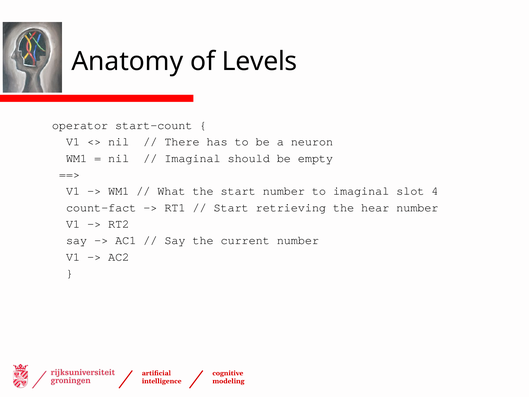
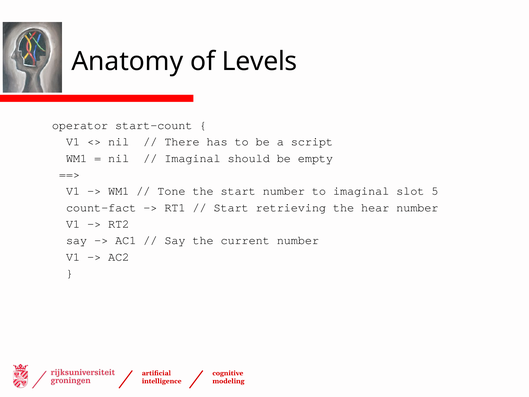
neuron: neuron -> script (312, 142)
What: What -> Tone (171, 191)
4: 4 -> 5 (435, 191)
